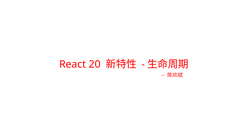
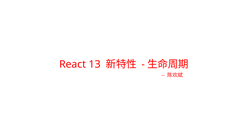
20: 20 -> 13 (95, 65)
